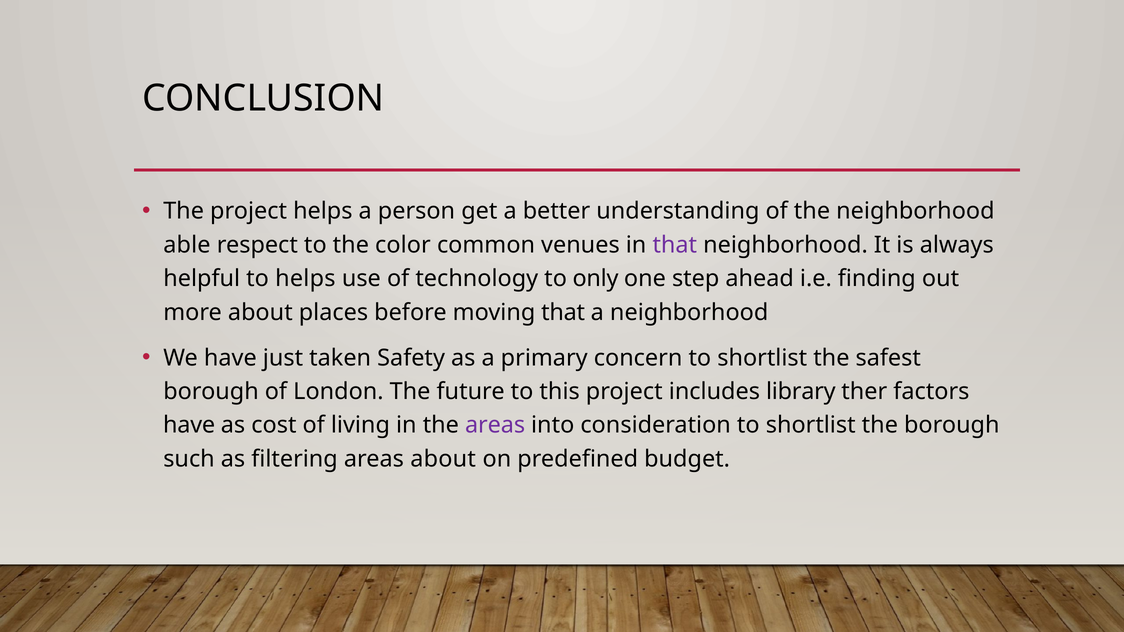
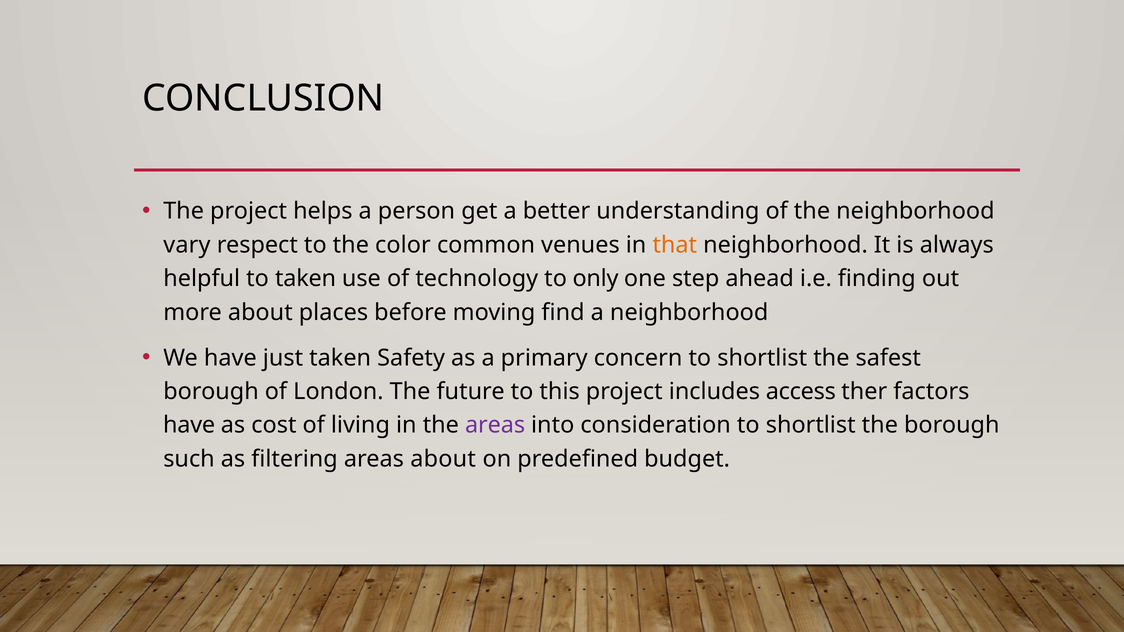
able: able -> vary (187, 245)
that colour: purple -> orange (675, 245)
to helps: helps -> taken (306, 279)
moving that: that -> find (563, 313)
library: library -> access (801, 392)
